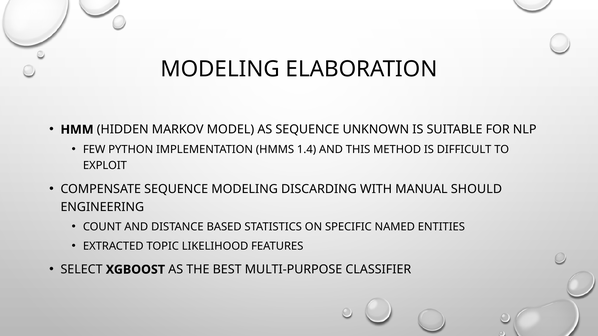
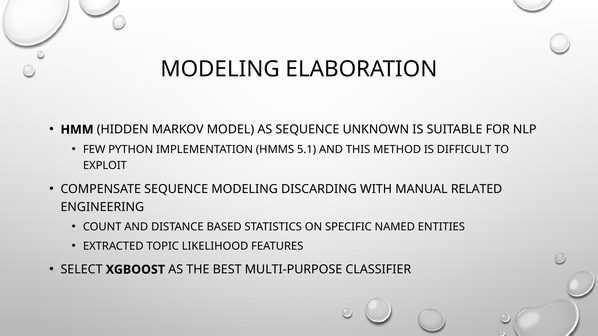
1.4: 1.4 -> 5.1 (307, 150)
SHOULD: SHOULD -> RELATED (477, 189)
